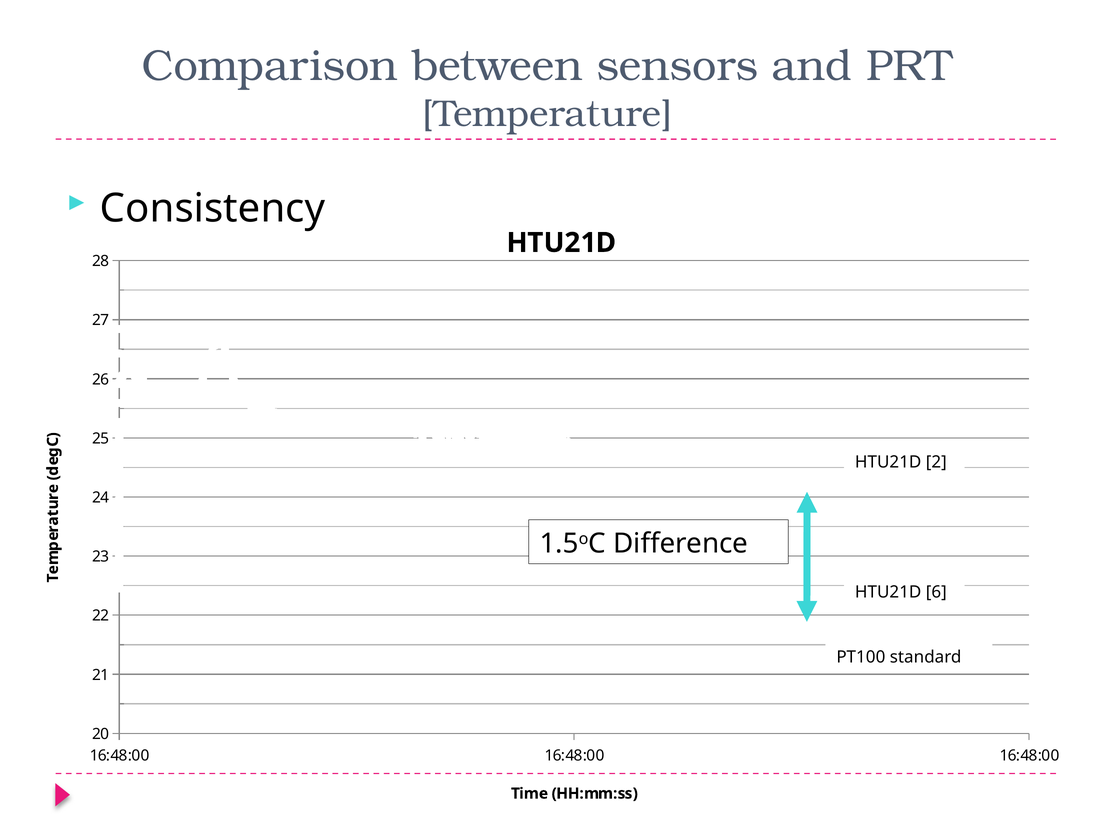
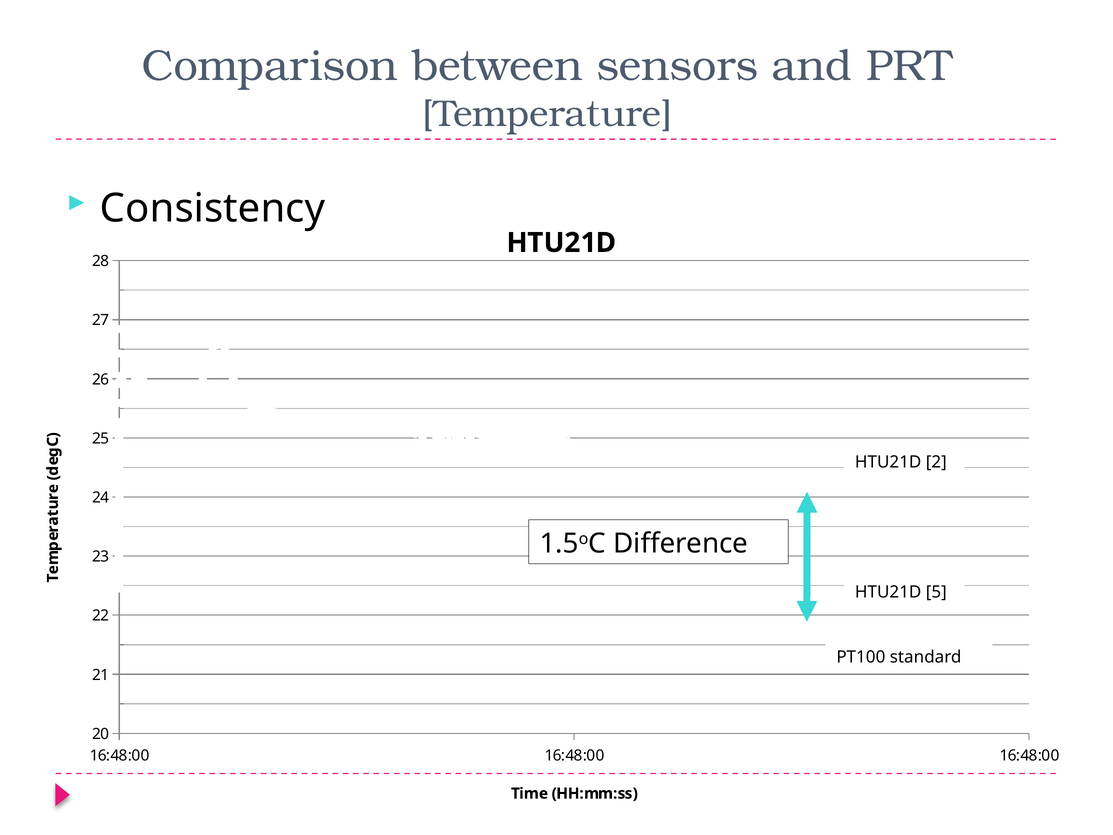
6: 6 -> 5 (936, 592)
